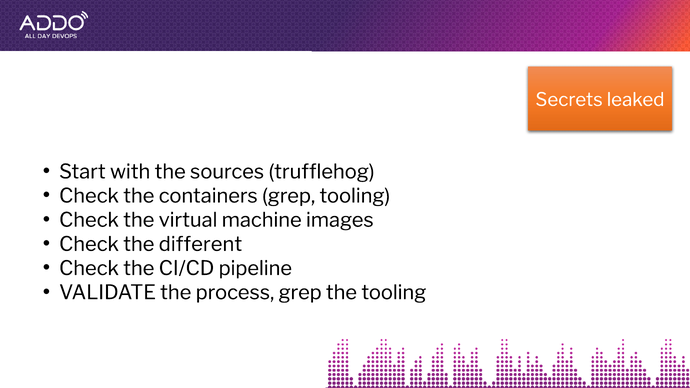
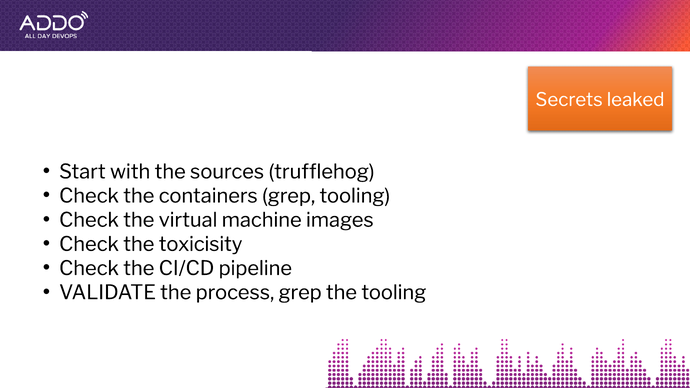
different: different -> toxicisity (201, 244)
